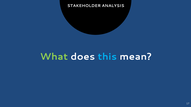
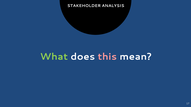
this colour: light blue -> pink (107, 57)
